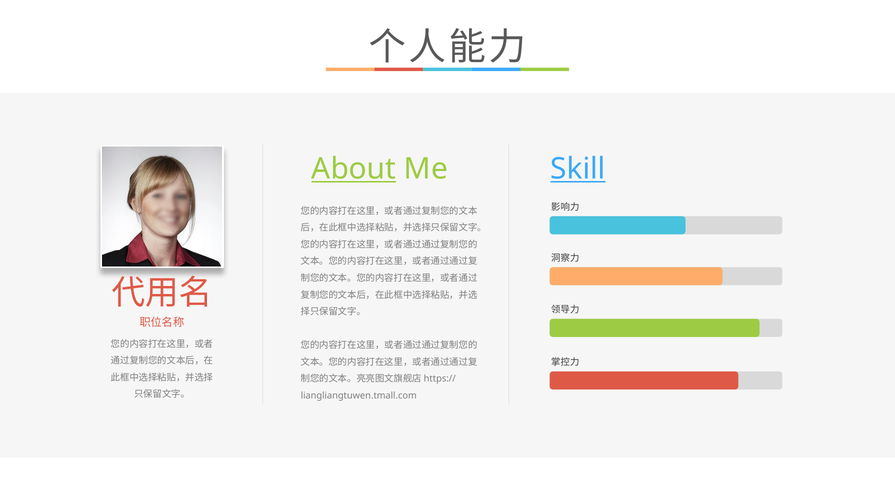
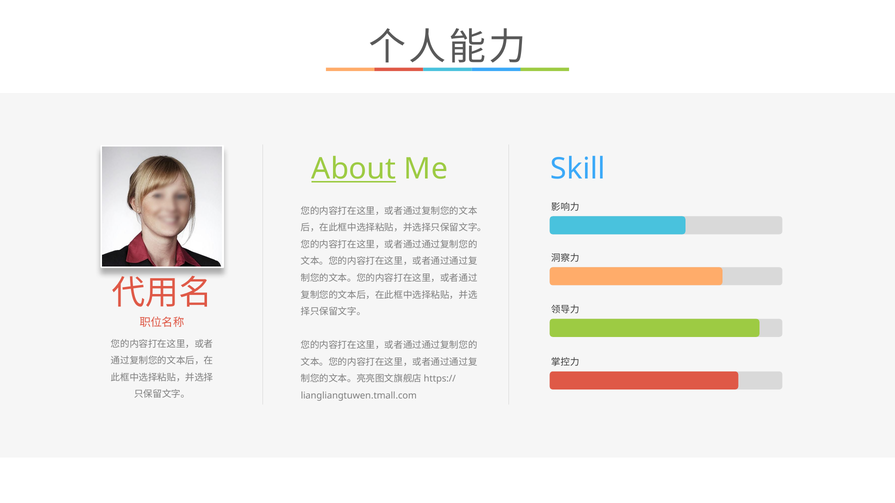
Skill underline: present -> none (578, 169)
